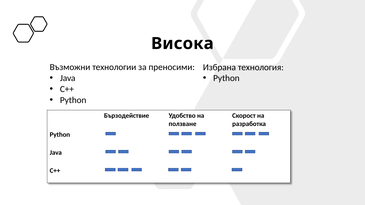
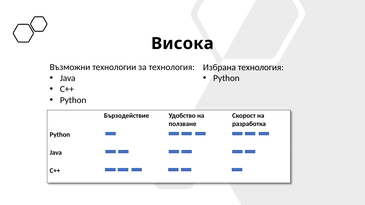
за преносими: преносими -> технология (172, 67)
